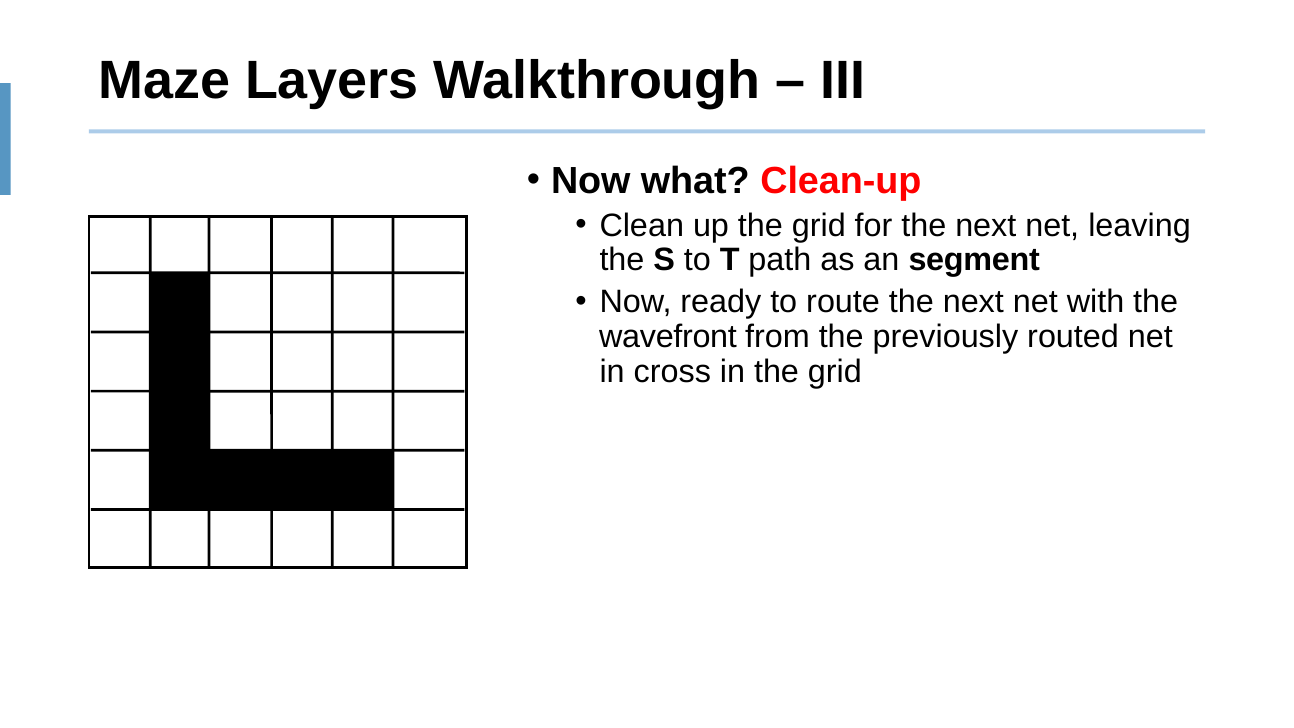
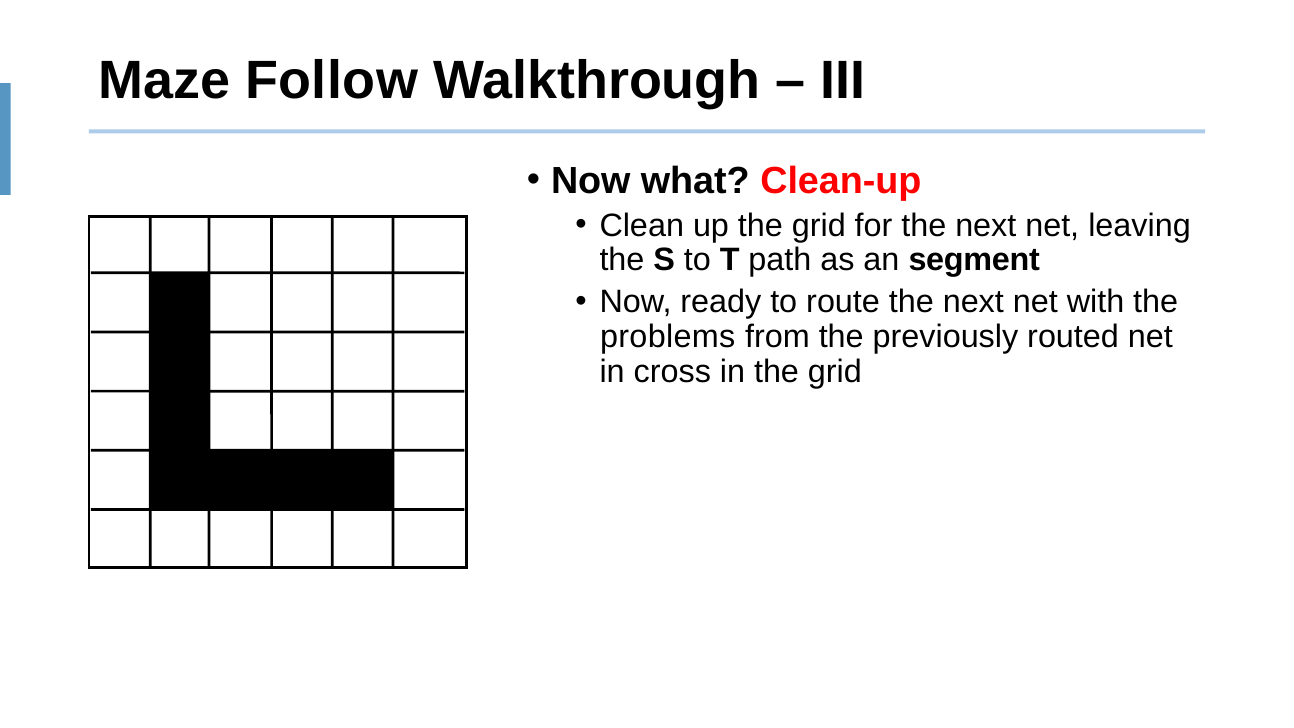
Layers: Layers -> Follow (332, 81)
wavefront: wavefront -> problems (668, 337)
